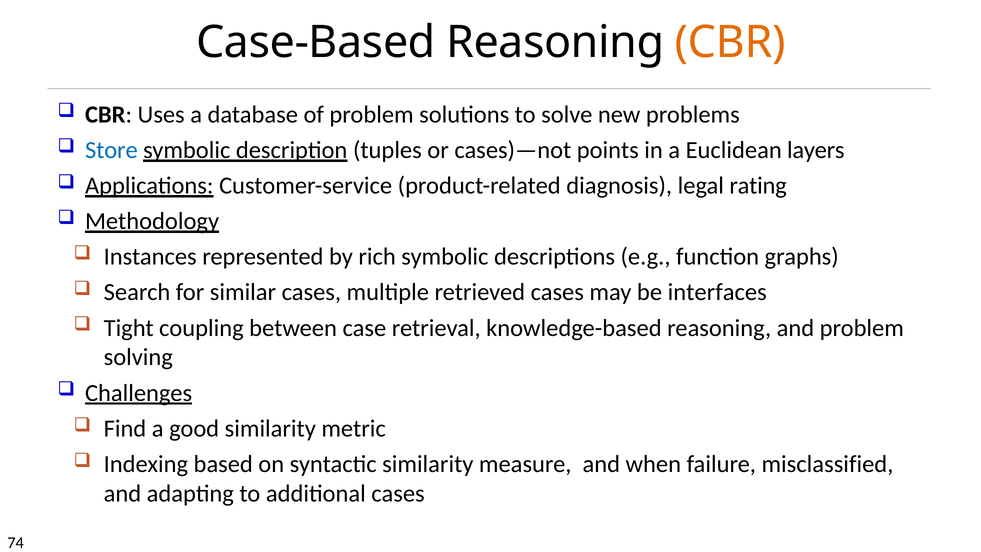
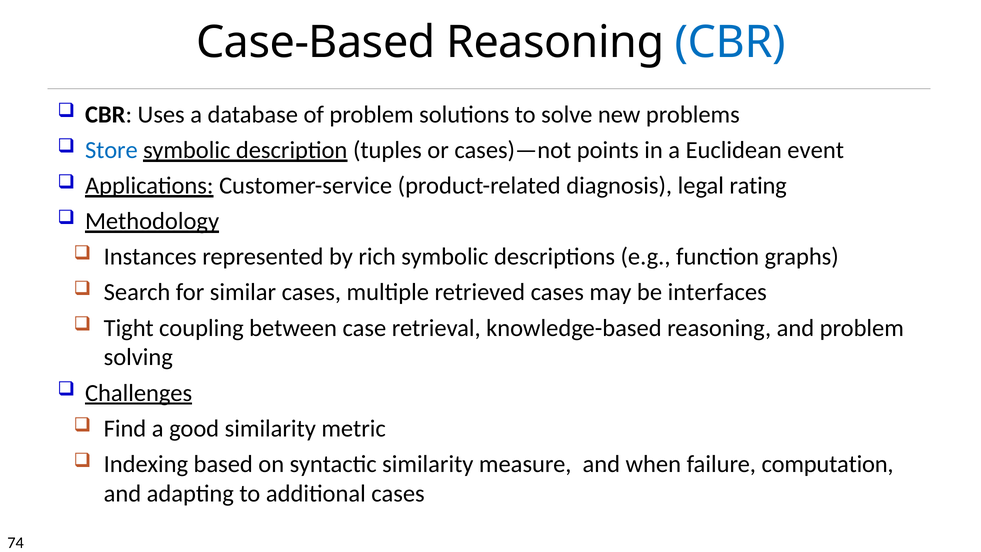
CBR colour: orange -> blue (730, 43)
layers: layers -> event (816, 150)
misclassified: misclassified -> computation (828, 464)
